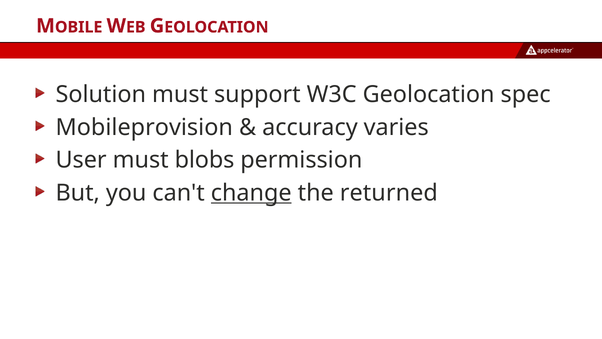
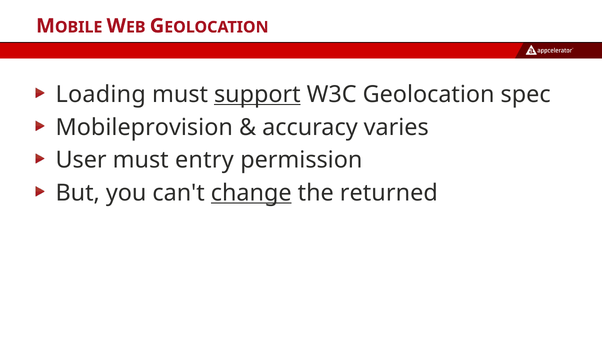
Solution: Solution -> Loading (101, 94)
support underline: none -> present (257, 94)
blobs: blobs -> entry (204, 160)
